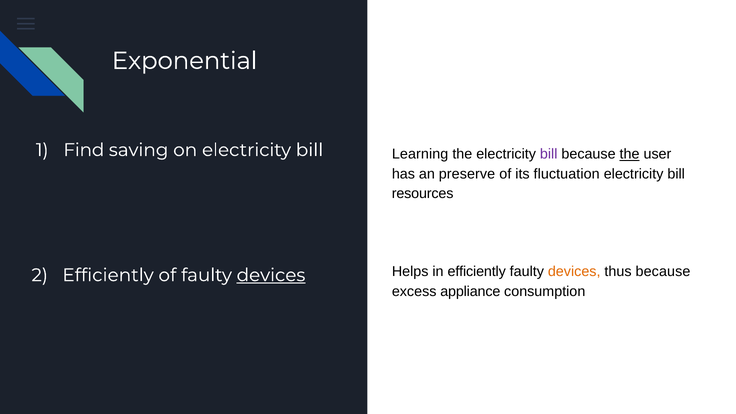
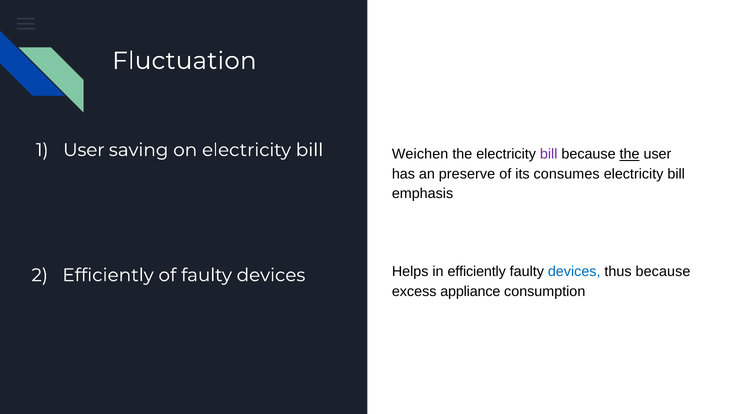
Exponential: Exponential -> Fluctuation (184, 61)
Find: Find -> User (84, 150)
Learning: Learning -> Weichen (420, 154)
fluctuation: fluctuation -> consumes (567, 174)
resources: resources -> emphasis (423, 194)
devices underline: present -> none (271, 275)
devices colour: orange -> blue (574, 272)
